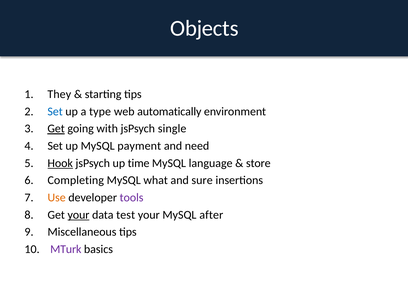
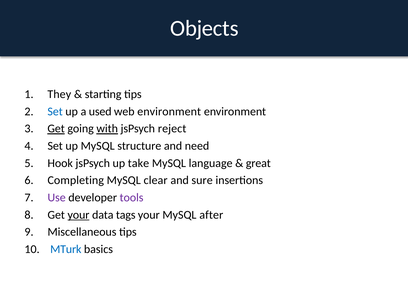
type: type -> used (100, 111)
web automatically: automatically -> environment (169, 111)
with underline: none -> present (107, 129)
single: single -> reject (172, 129)
payment: payment -> structure (139, 146)
Hook underline: present -> none (60, 163)
time: time -> take (138, 163)
store: store -> great (258, 163)
what: what -> clear (156, 180)
Use colour: orange -> purple (57, 198)
test: test -> tags (126, 215)
MTurk colour: purple -> blue (66, 249)
